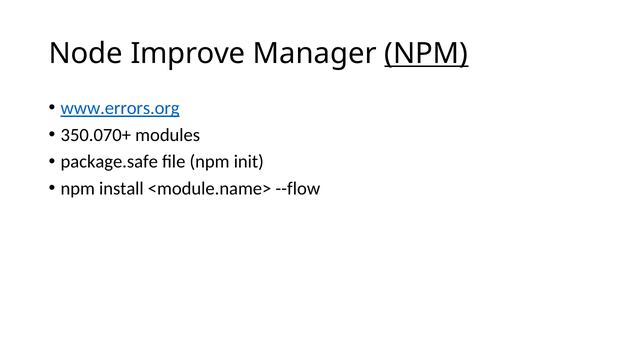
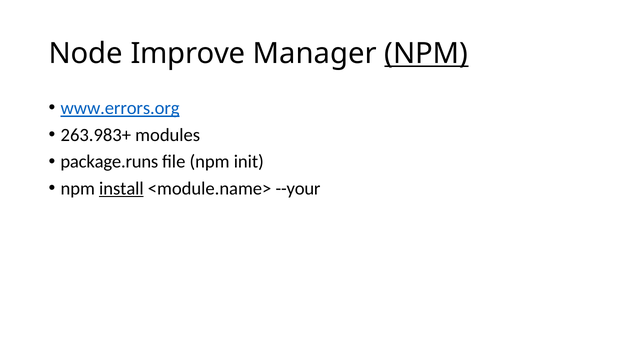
350.070+: 350.070+ -> 263.983+ (96, 135)
package.safe: package.safe -> package.runs (109, 162)
install underline: none -> present (121, 188)
--flow: --flow -> --your (298, 188)
